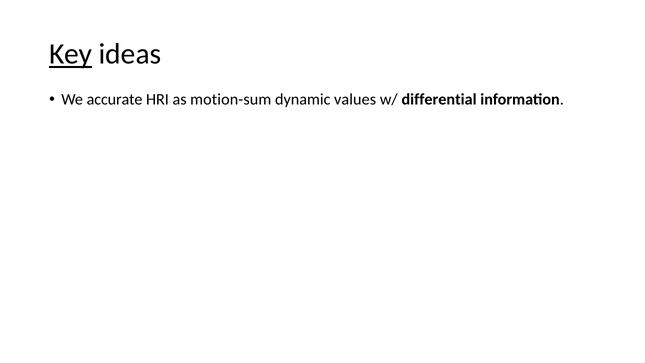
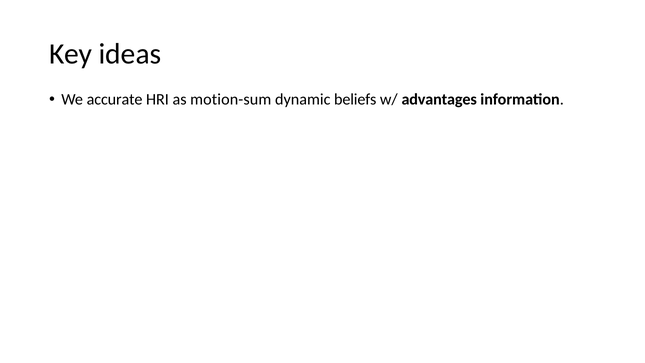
Key underline: present -> none (71, 54)
values: values -> beliefs (355, 100)
differential: differential -> advantages (439, 100)
